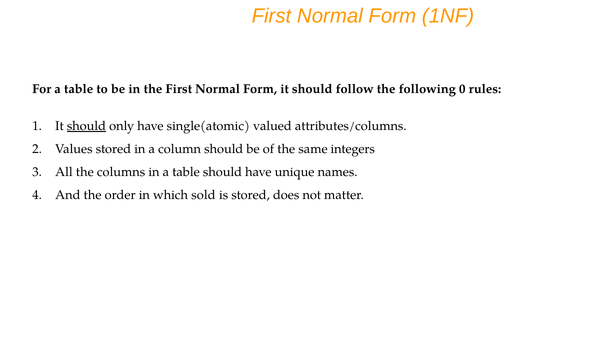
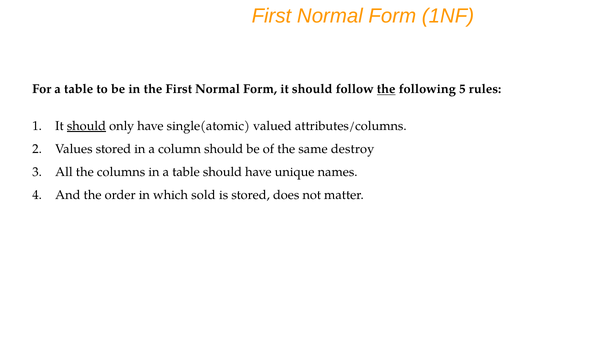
the underline: none -> present (386, 89)
0: 0 -> 5 (462, 89)
integers: integers -> destroy (353, 149)
